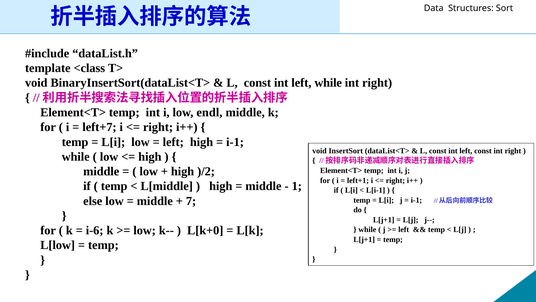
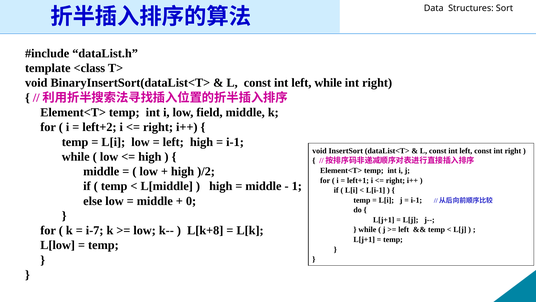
endl: endl -> field (210, 112)
left+7: left+7 -> left+2 (99, 127)
7: 7 -> 0 (191, 201)
i-6: i-6 -> i-7 (95, 230)
L[k+0: L[k+0 -> L[k+8 (205, 230)
